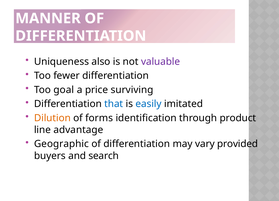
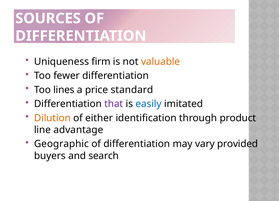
MANNER: MANNER -> SOURCES (48, 18)
also: also -> firm (101, 62)
valuable colour: purple -> orange (161, 62)
goal: goal -> lines (64, 90)
surviving: surviving -> standard (132, 90)
that colour: blue -> purple (114, 104)
forms: forms -> either (99, 118)
